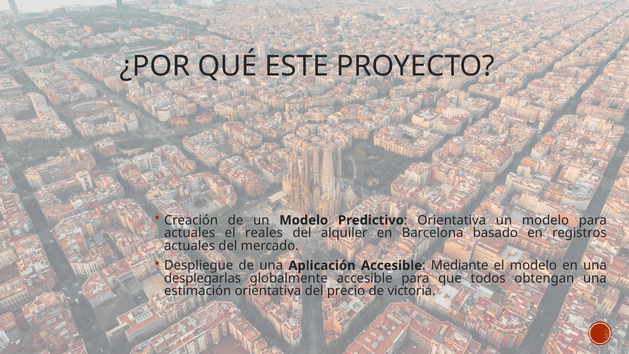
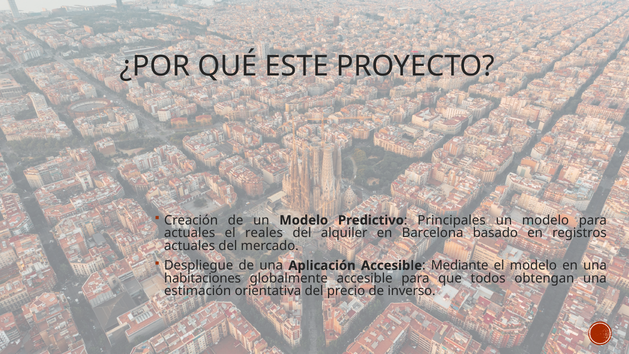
Orientativa: Orientativa -> Principales (452, 220)
desplegarlas: desplegarlas -> habitaciones (203, 278)
victoria: victoria -> inverso (412, 291)
